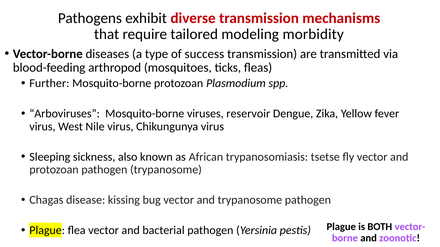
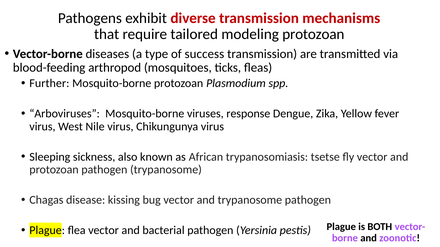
modeling morbidity: morbidity -> protozoan (313, 34)
reservoir: reservoir -> response (248, 114)
